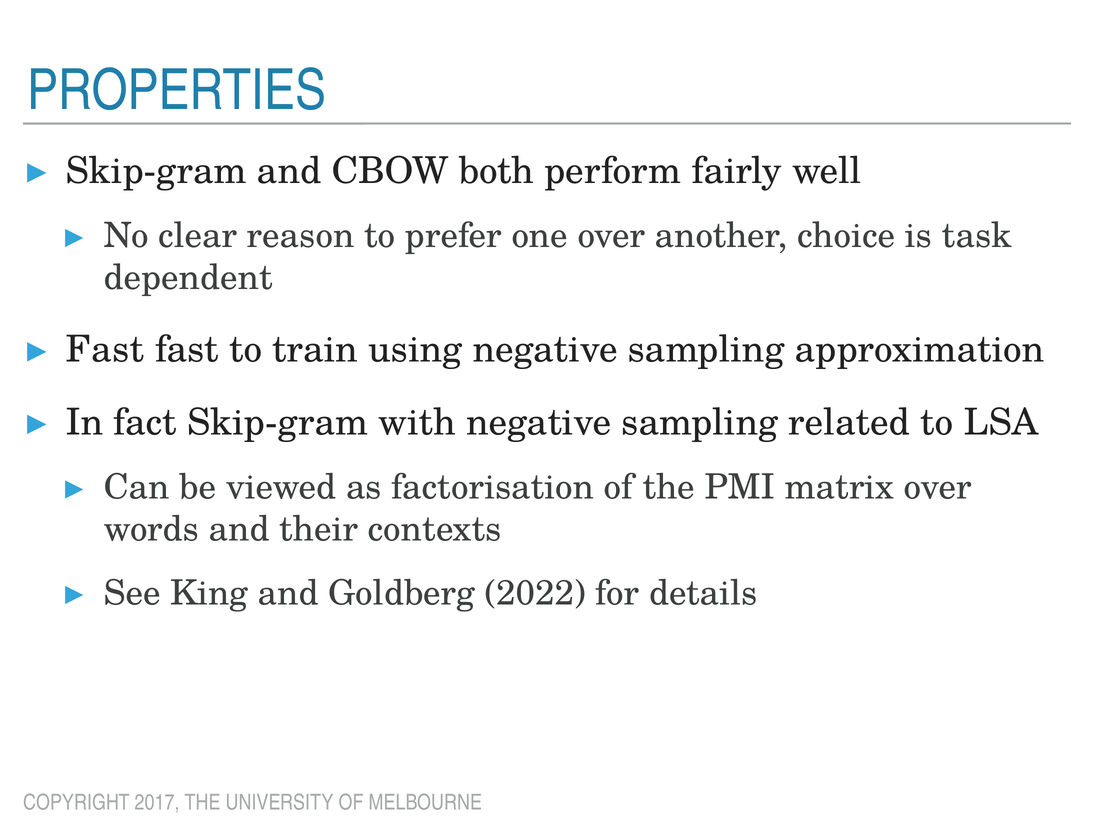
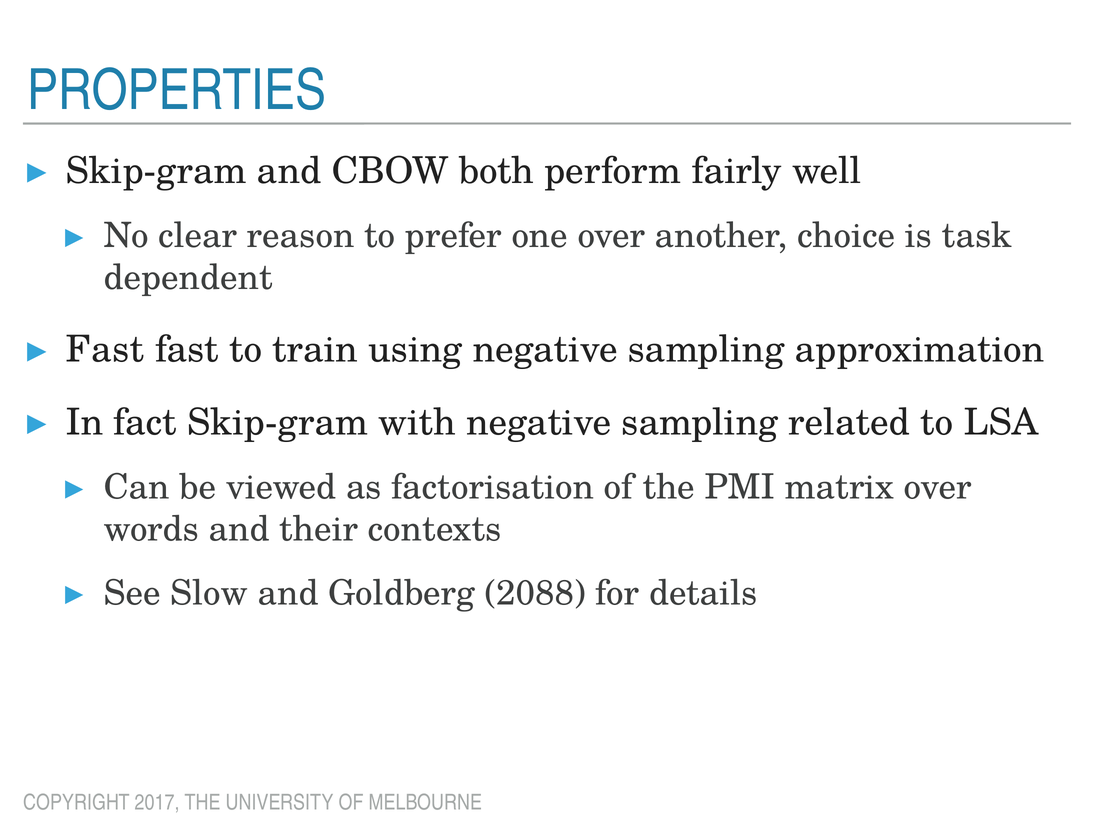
King: King -> Slow (209, 593)
2022: 2022 -> 2088 (535, 593)
